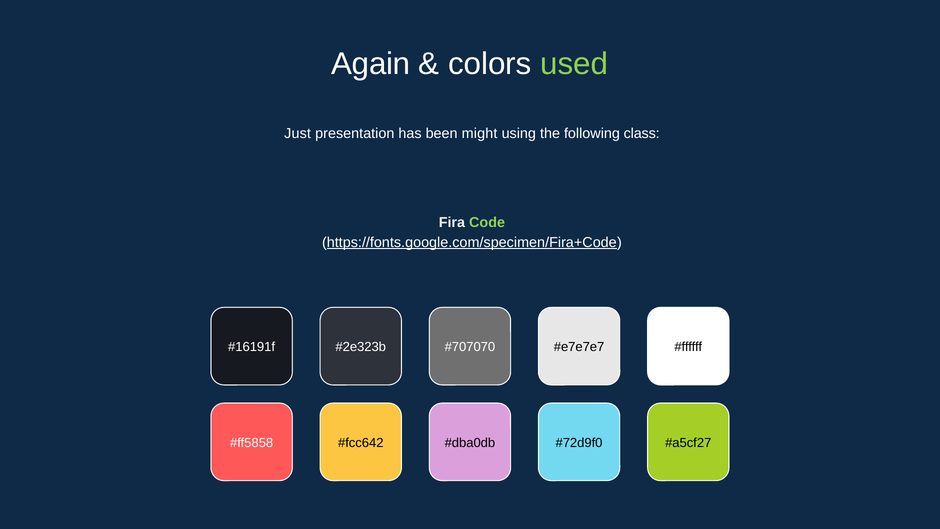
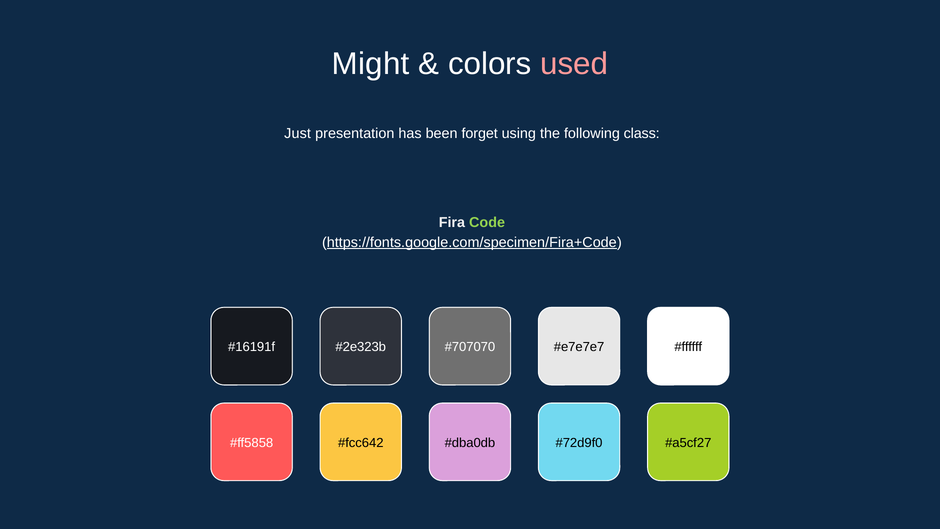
Again: Again -> Might (371, 64)
used colour: light green -> pink (574, 64)
might: might -> forget (480, 133)
